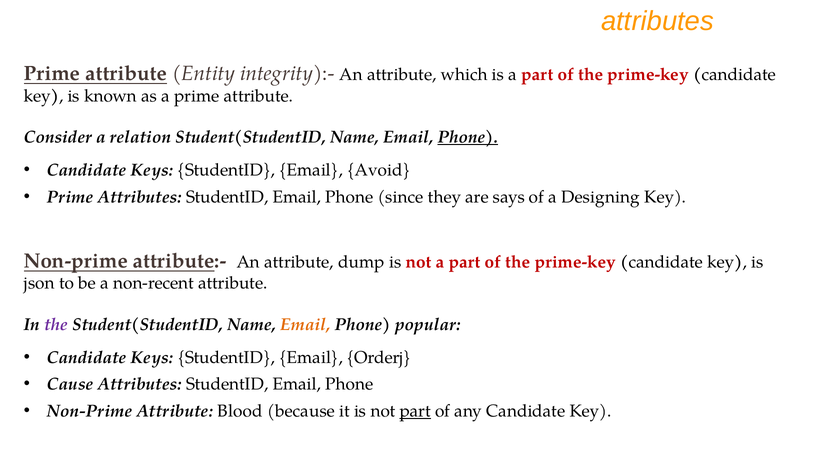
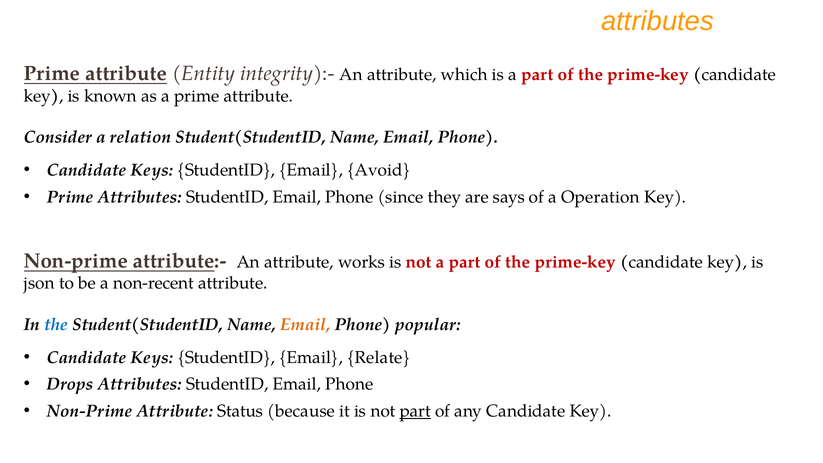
Phone underline: present -> none (468, 137)
Designing: Designing -> Operation (601, 197)
dump: dump -> works (361, 262)
the colour: purple -> blue (56, 324)
Orderj: Orderj -> Relate (379, 357)
Cause: Cause -> Drops (70, 384)
Blood: Blood -> Status (240, 411)
